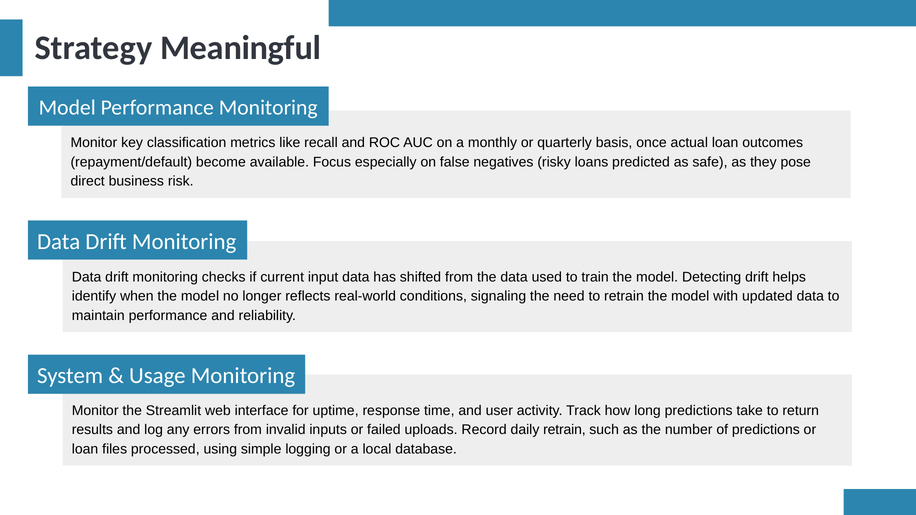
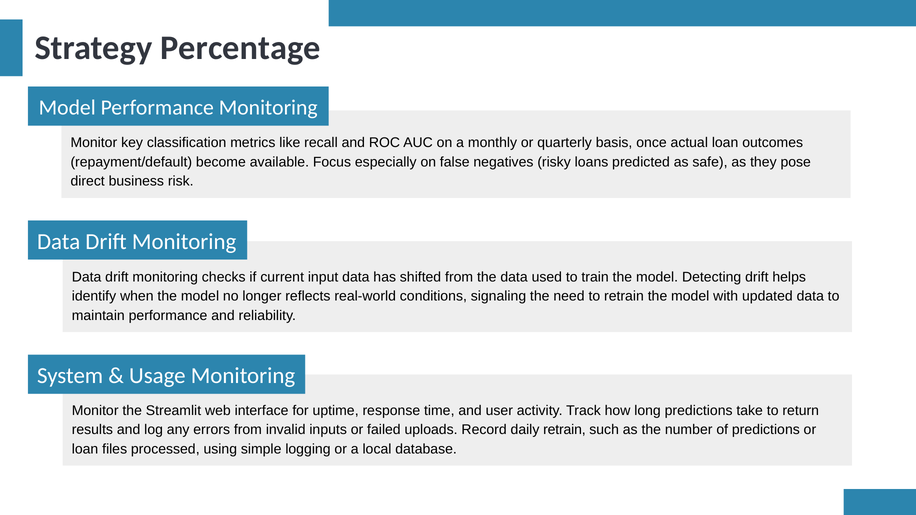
Meaningful: Meaningful -> Percentage (240, 48)
